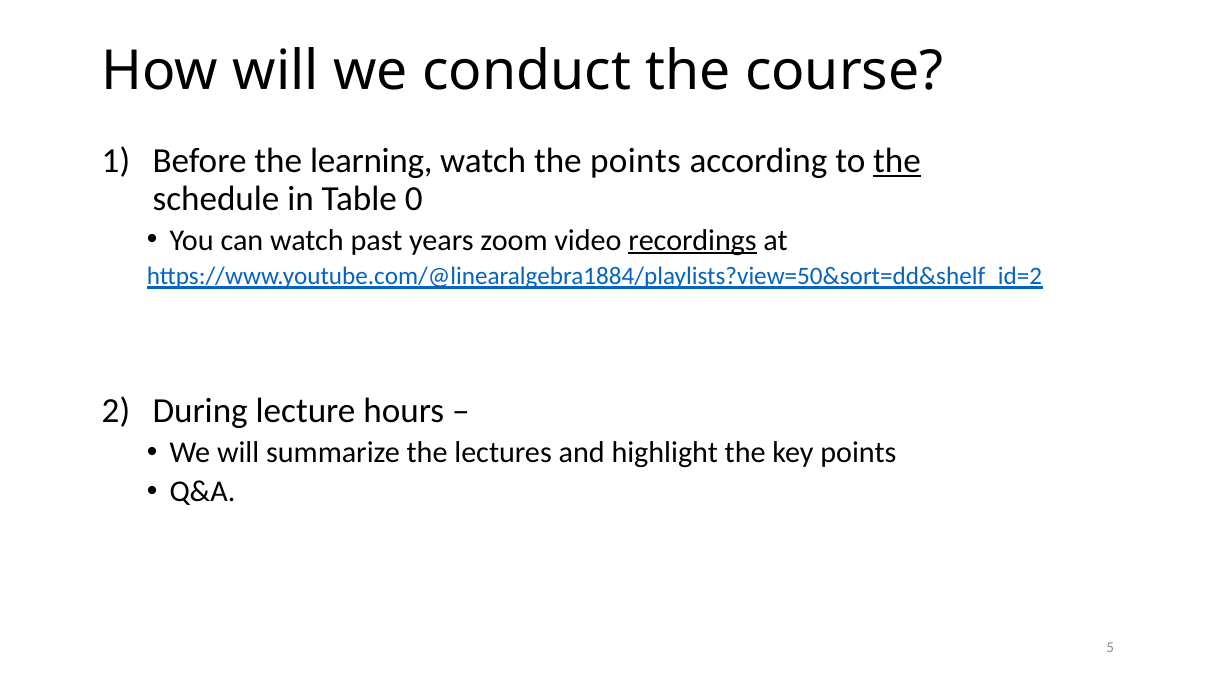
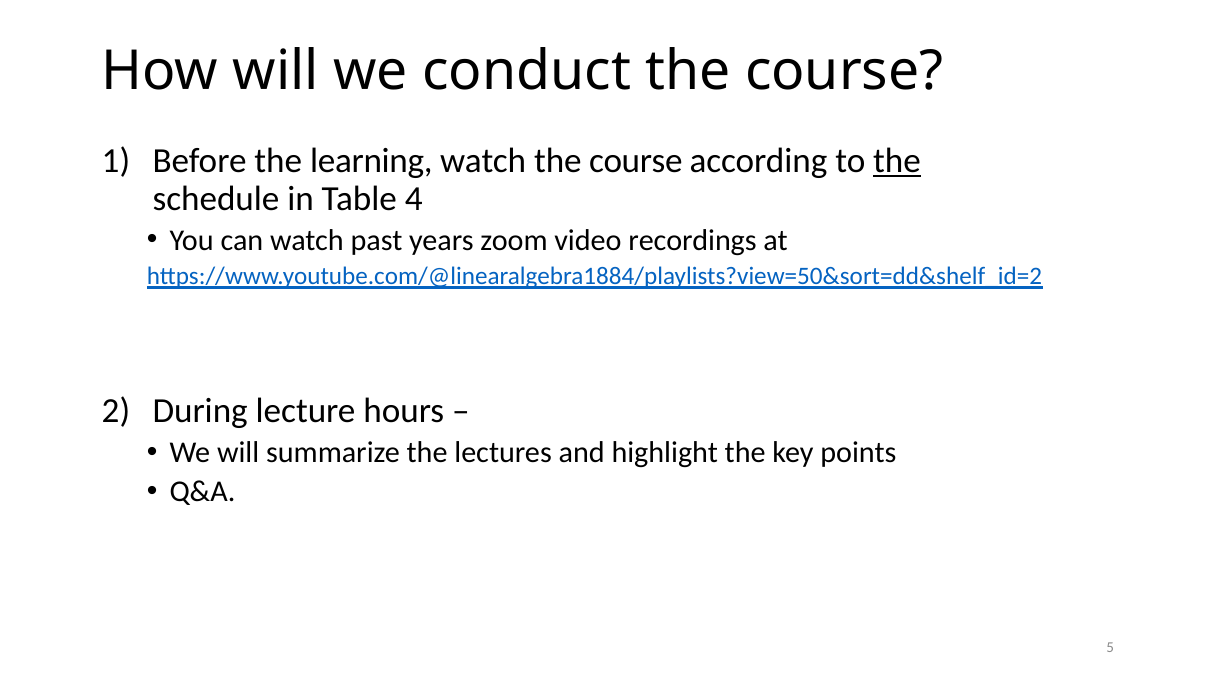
watch the points: points -> course (636, 161)
0: 0 -> 4 (414, 199)
recordings underline: present -> none (693, 240)
